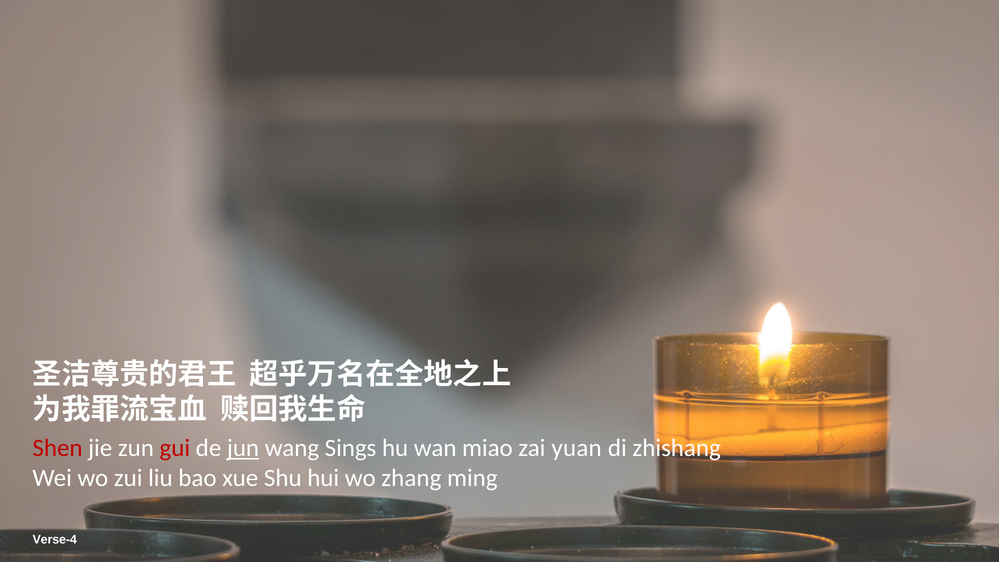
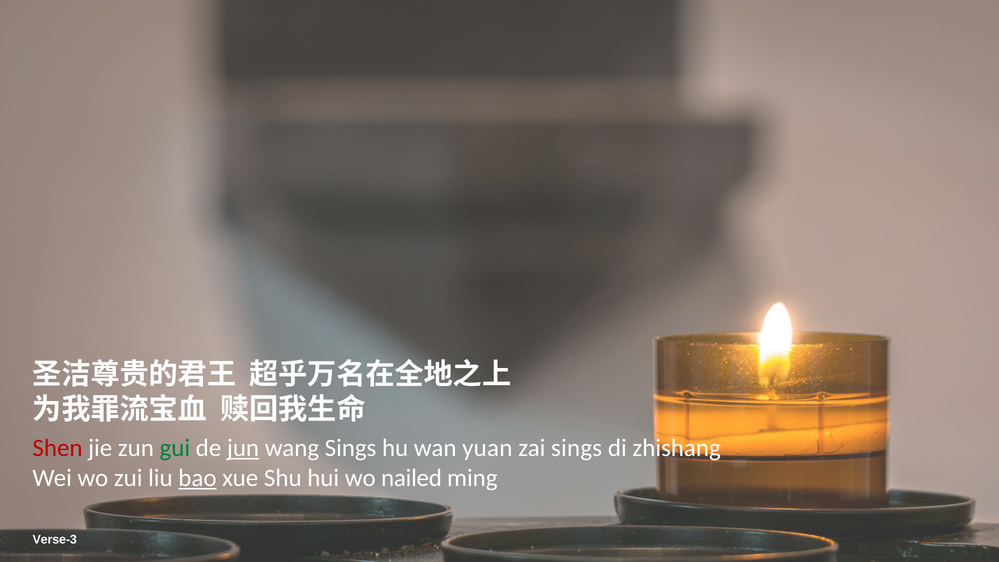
gui colour: red -> green (175, 448)
miao: miao -> yuan (487, 448)
zai yuan: yuan -> sings (577, 448)
bao underline: none -> present (197, 478)
zhang: zhang -> nailed (411, 478)
Verse-4: Verse-4 -> Verse-3 (55, 540)
